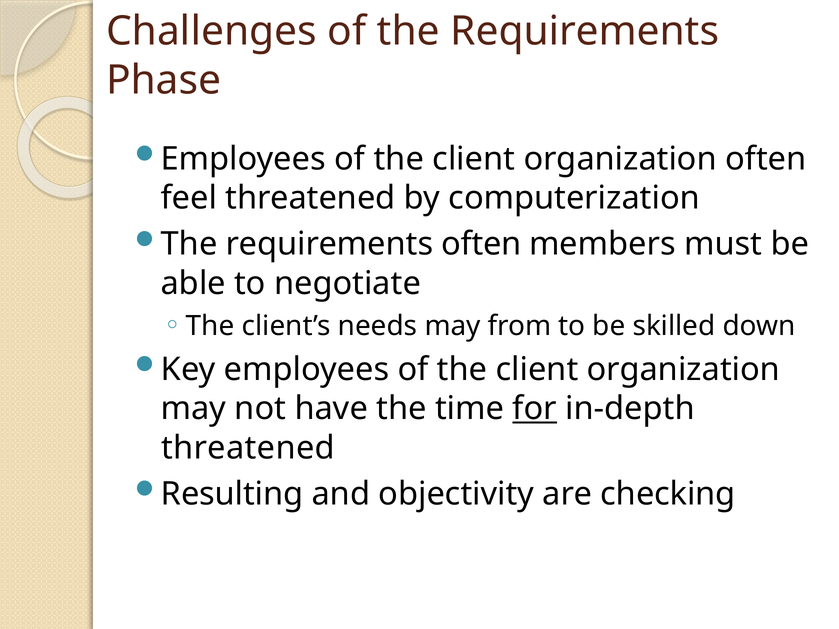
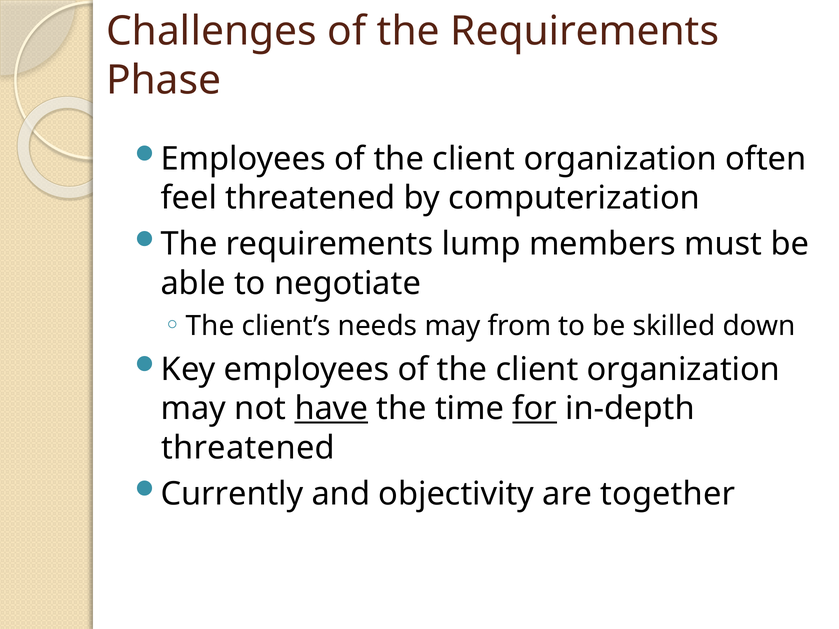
requirements often: often -> lump (481, 244)
have underline: none -> present (331, 409)
Resulting: Resulting -> Currently (232, 494)
checking: checking -> together (668, 494)
